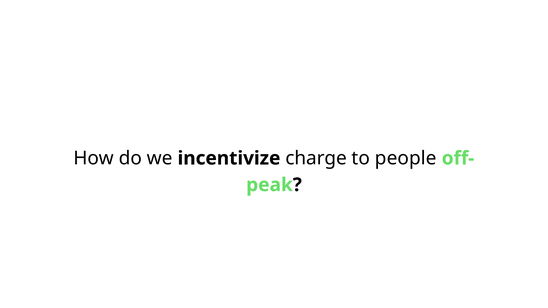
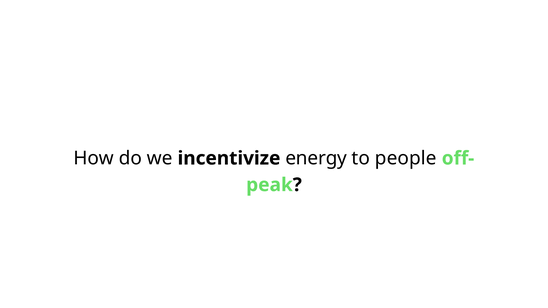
charge: charge -> energy (316, 158)
